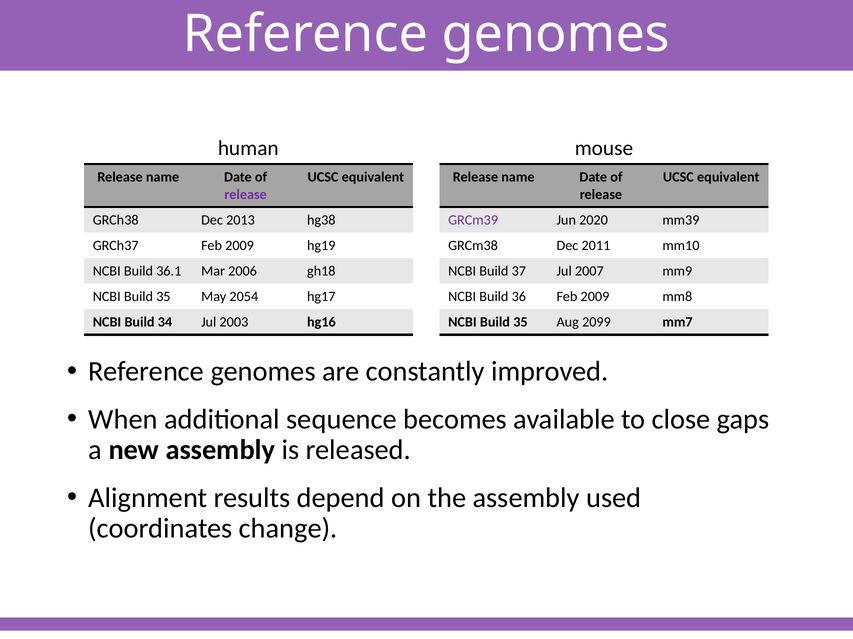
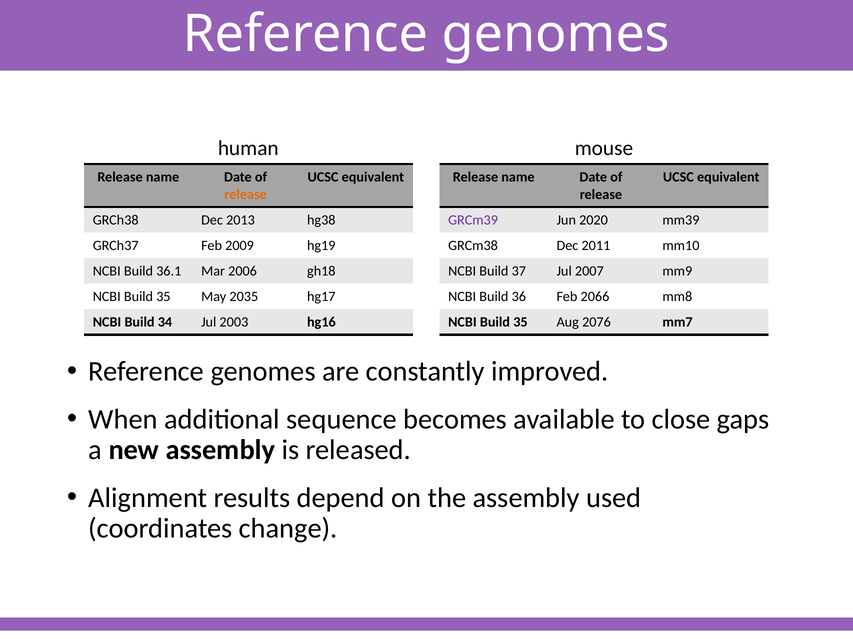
release colour: purple -> orange (246, 195)
2054: 2054 -> 2035 (244, 297)
36 Feb 2009: 2009 -> 2066 (595, 297)
2099: 2099 -> 2076 (596, 323)
